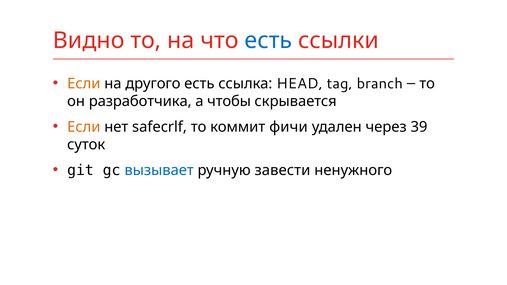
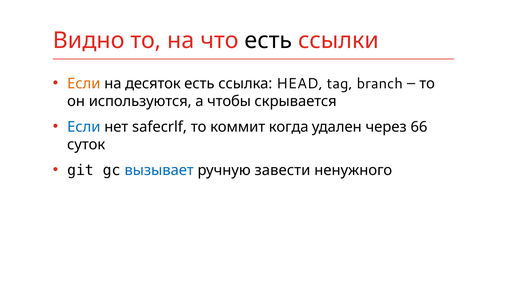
есть colour: blue -> black (268, 40)
другого: другого -> десяток (153, 84)
разработчика: разработчика -> используются (140, 101)
Если colour: orange -> blue (84, 127)
фичи: фичи -> когда (289, 127)
39: 39 -> 66 (419, 127)
